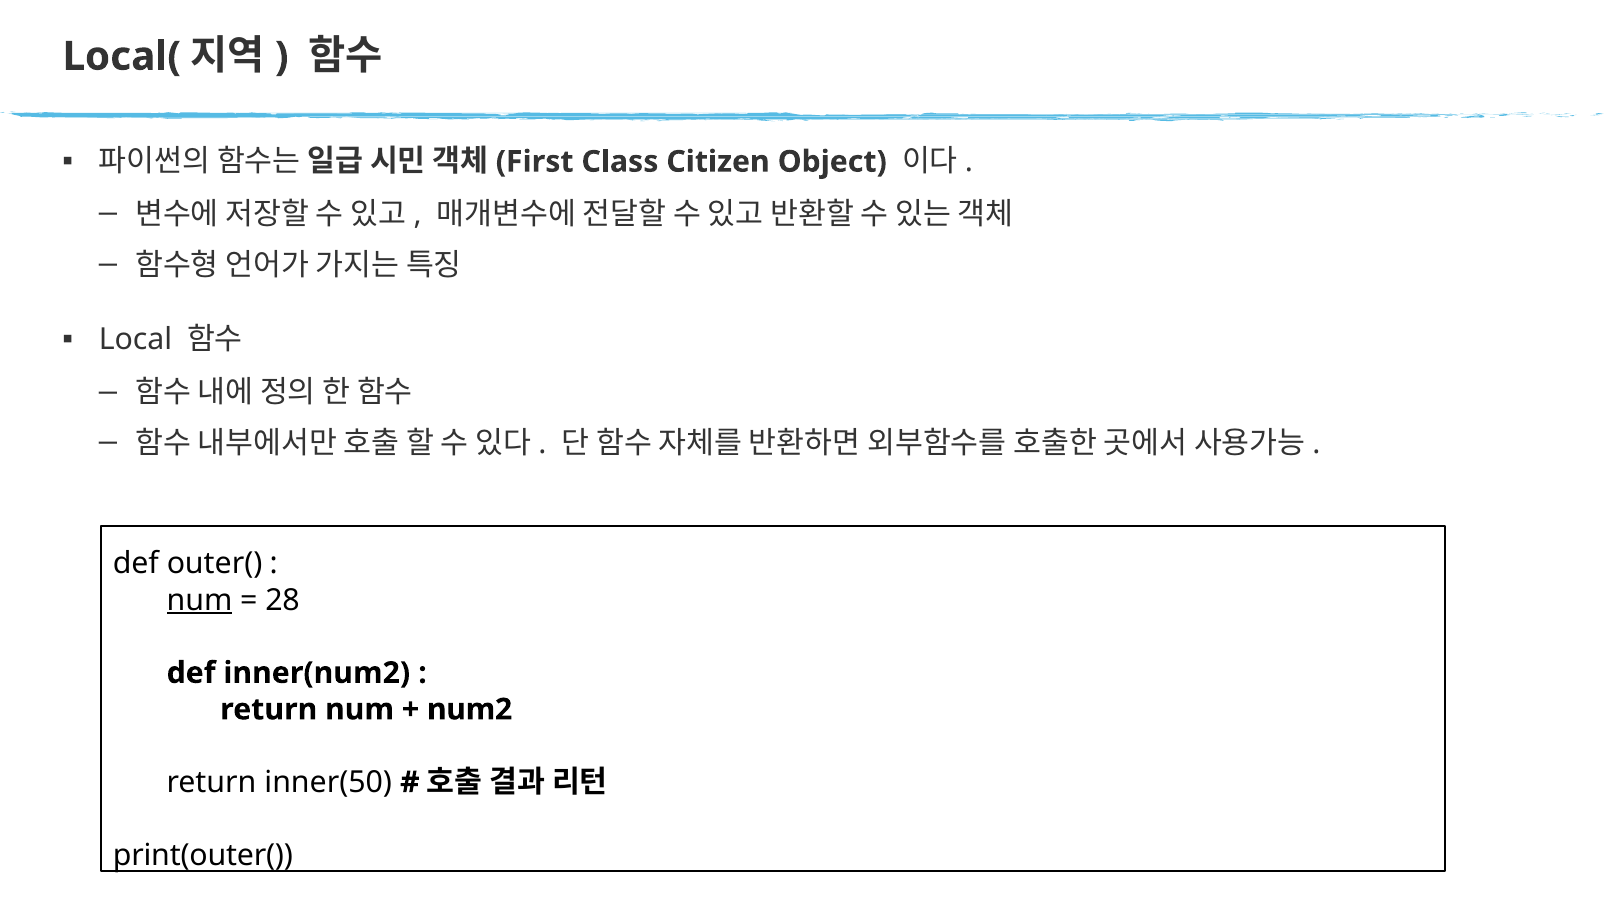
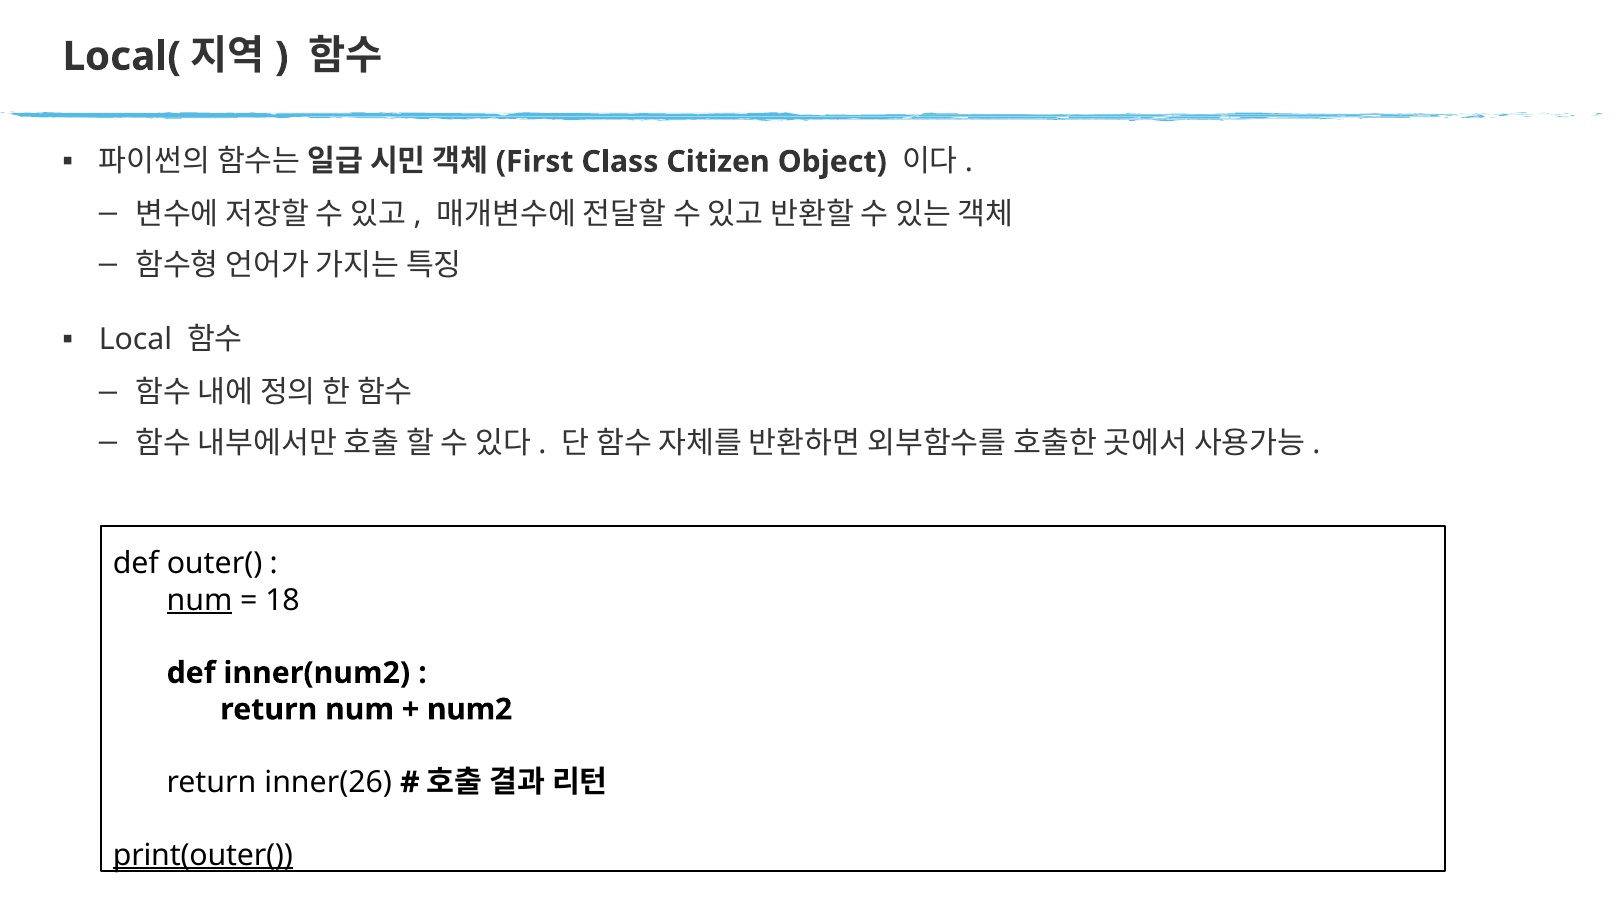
28: 28 -> 18 (282, 600)
inner(50: inner(50 -> inner(26 (328, 782)
print(outer( underline: none -> present (203, 855)
